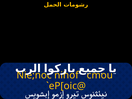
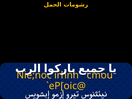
nihof: nihof -> irhnh (67, 75)
